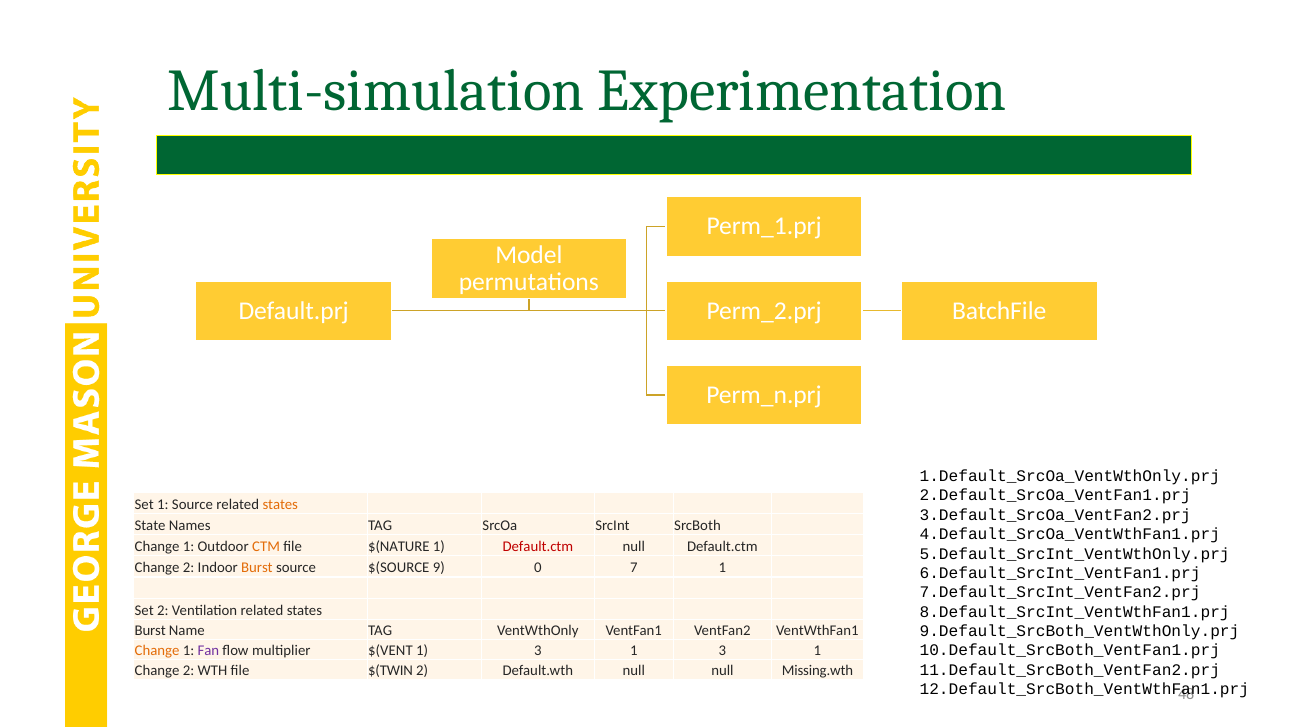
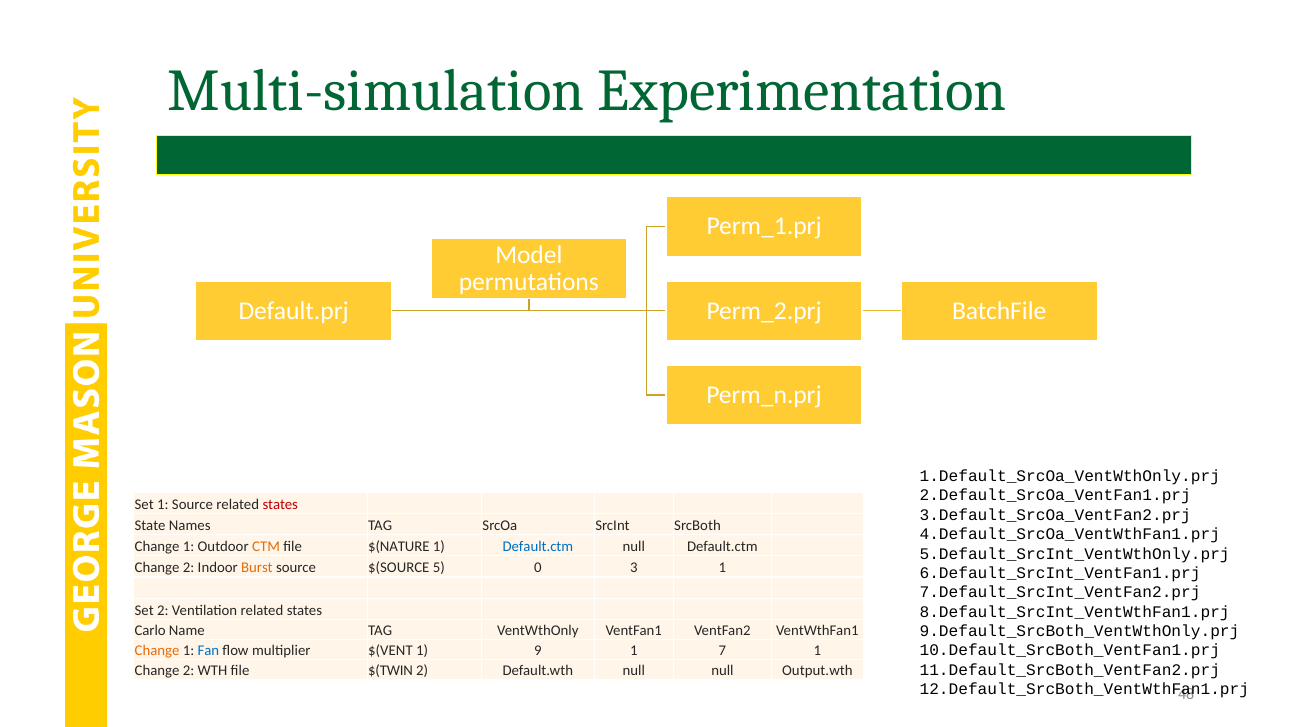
states colour: orange -> red (280, 505)
Default.ctm colour: red -> blue (538, 547)
9: 9 -> 5 (439, 568)
7: 7 -> 3 (634, 568)
Burst: Burst -> Carlo (150, 631)
Fan colour: purple -> blue (208, 651)
$(VENT 1 3: 3 -> 9 (538, 651)
3: 3 -> 7 (722, 651)
Missing.wth: Missing.wth -> Output.wth (817, 671)
